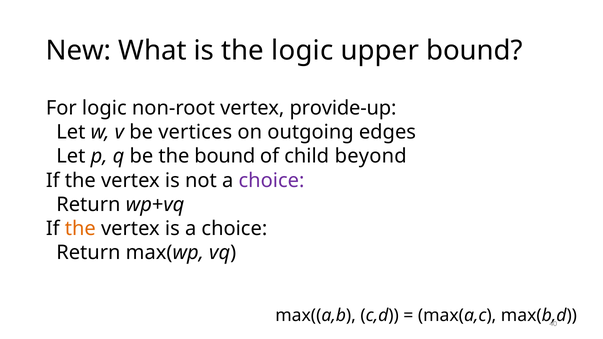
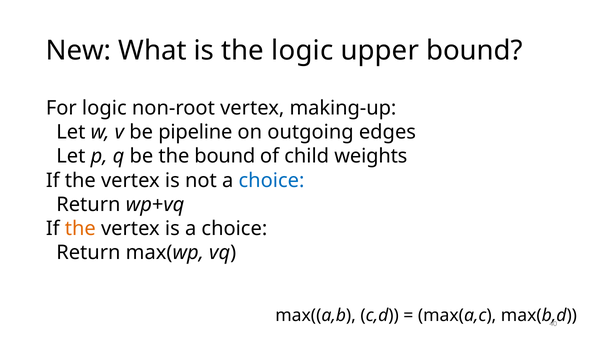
provide-up: provide-up -> making-up (343, 108)
vertices: vertices -> pipeline (195, 132)
beyond: beyond -> weights (371, 156)
choice colour: purple -> blue (271, 180)
